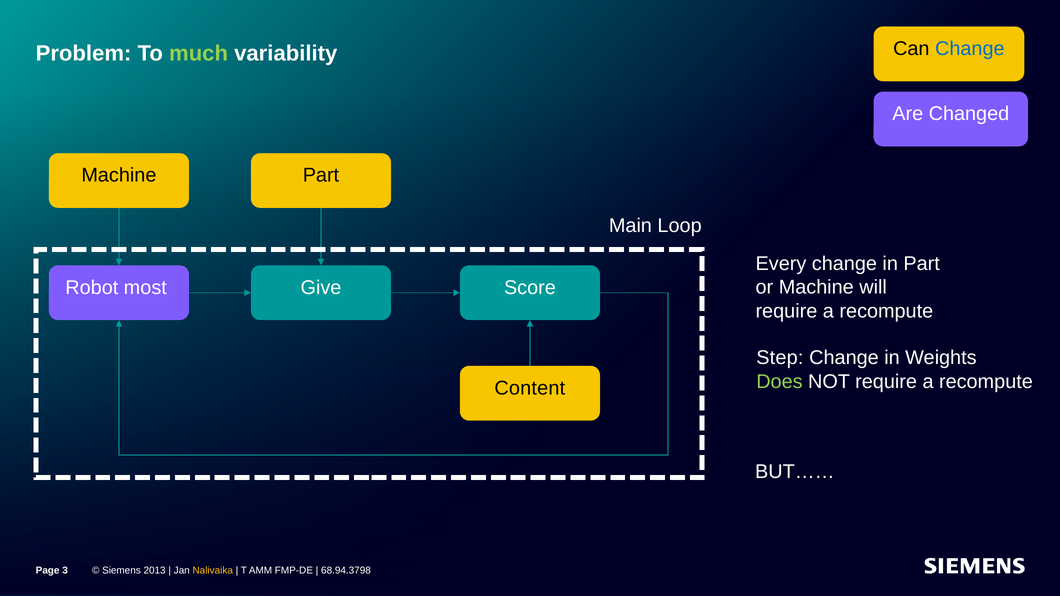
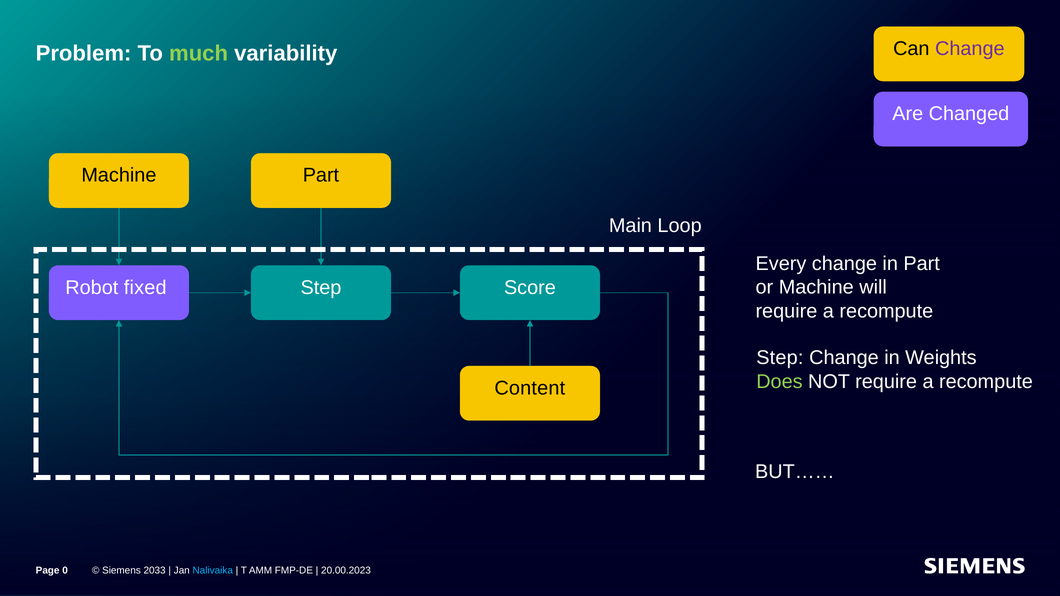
Change colour: blue -> purple (970, 49)
most: most -> fixed (145, 288)
Give: Give -> Step (321, 288)
3: 3 -> 0 (65, 570)
2013: 2013 -> 2033 (155, 570)
Nalivaika colour: yellow -> light blue (213, 570)
68.94.3798: 68.94.3798 -> 20.00.2023 (346, 570)
